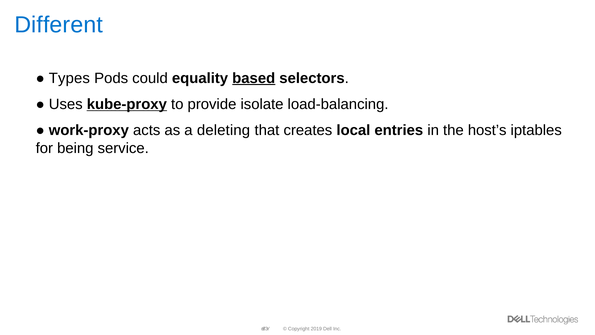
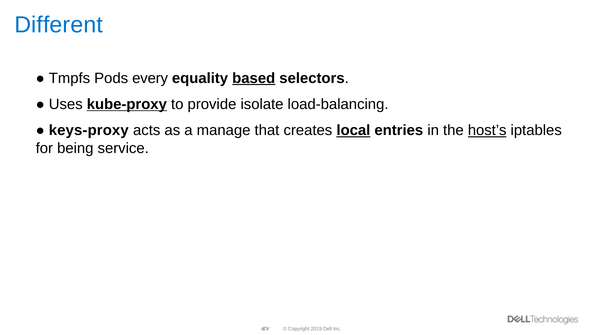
Types: Types -> Tmpfs (69, 78)
could: could -> every (150, 78)
work-proxy: work-proxy -> keys-proxy (89, 130)
deleting: deleting -> manage (224, 130)
local underline: none -> present (353, 130)
host’s underline: none -> present (487, 130)
